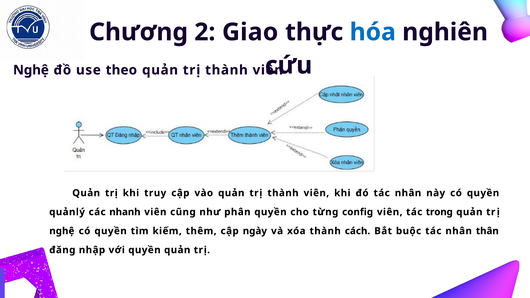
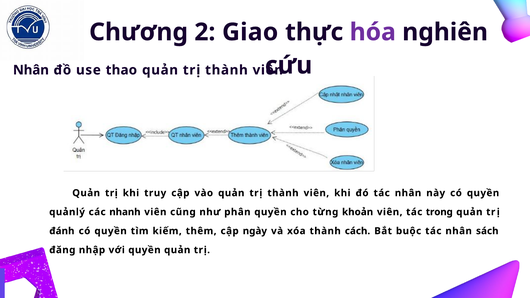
hóa colour: blue -> purple (373, 32)
Nghệ: Nghệ -> Nhân (31, 70)
theo: theo -> thao (121, 70)
config: config -> khoản (358, 212)
nghệ: nghệ -> đánh (62, 231)
thân: thân -> sách (487, 231)
